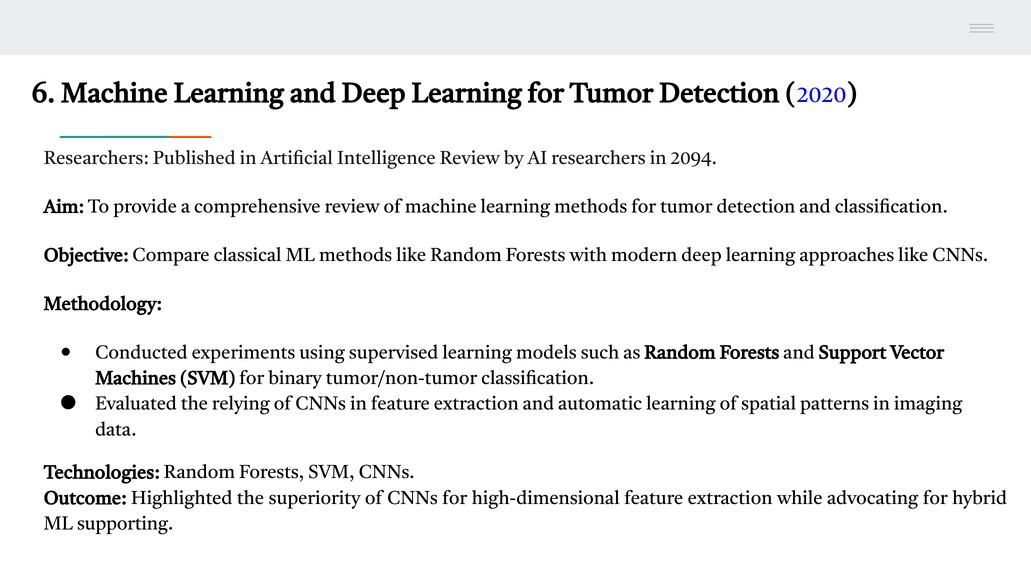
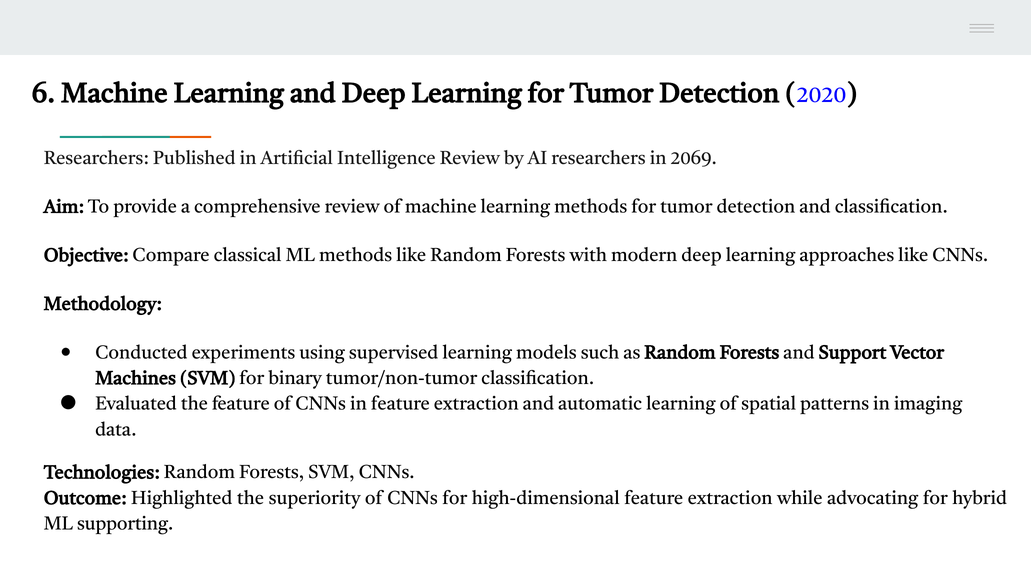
2094: 2094 -> 2069 (694, 158)
the relying: relying -> feature (241, 404)
